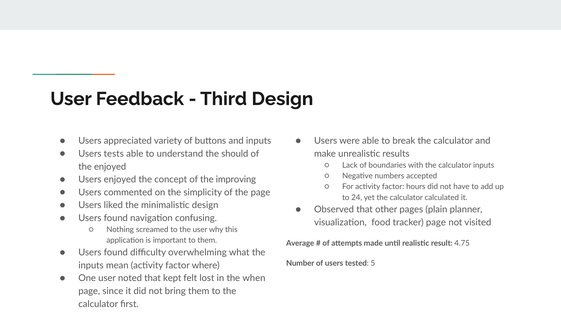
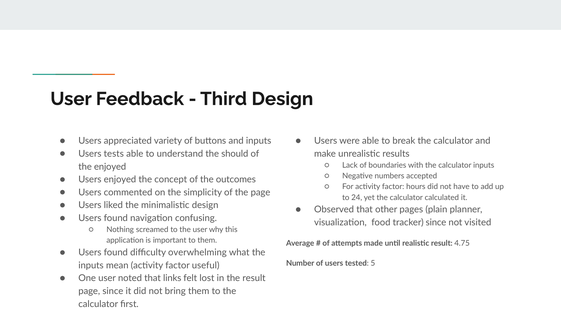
improving: improving -> outcomes (236, 180)
tracker page: page -> since (436, 223)
where: where -> useful (206, 266)
kept: kept -> links (172, 279)
the when: when -> result (254, 279)
